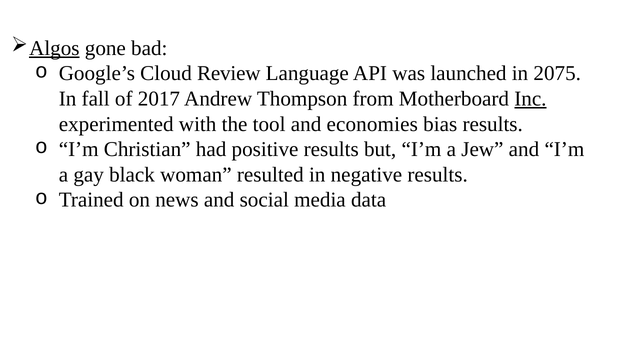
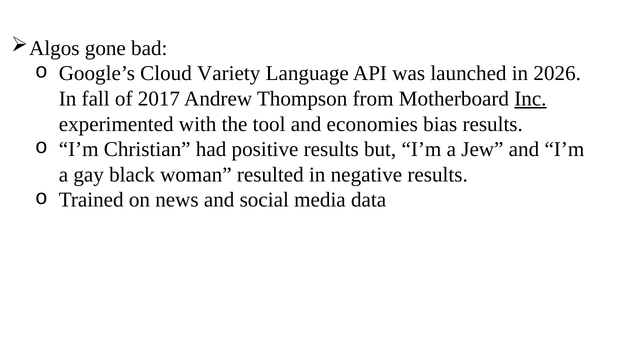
Algos underline: present -> none (54, 48)
Review: Review -> Variety (229, 73)
2075: 2075 -> 2026 (557, 73)
